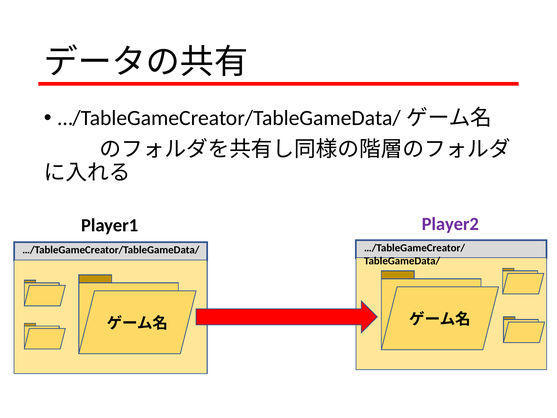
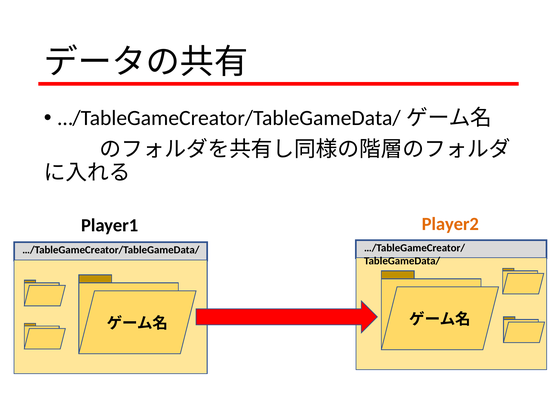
Player2 colour: purple -> orange (450, 224)
